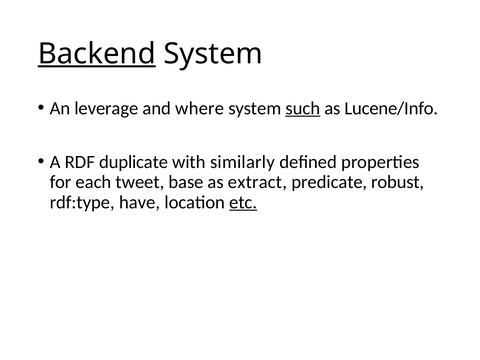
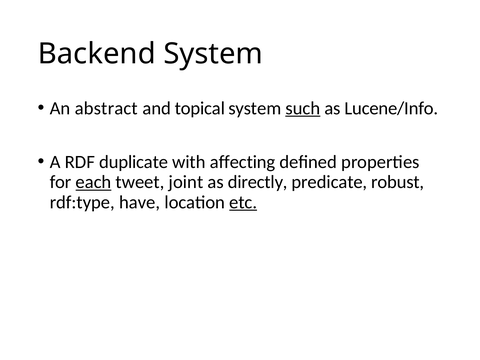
Backend underline: present -> none (97, 54)
leverage: leverage -> abstract (106, 108)
where: where -> topical (200, 108)
similarly: similarly -> affecting (243, 162)
each underline: none -> present (94, 182)
base: base -> joint (186, 182)
extract: extract -> directly (258, 182)
